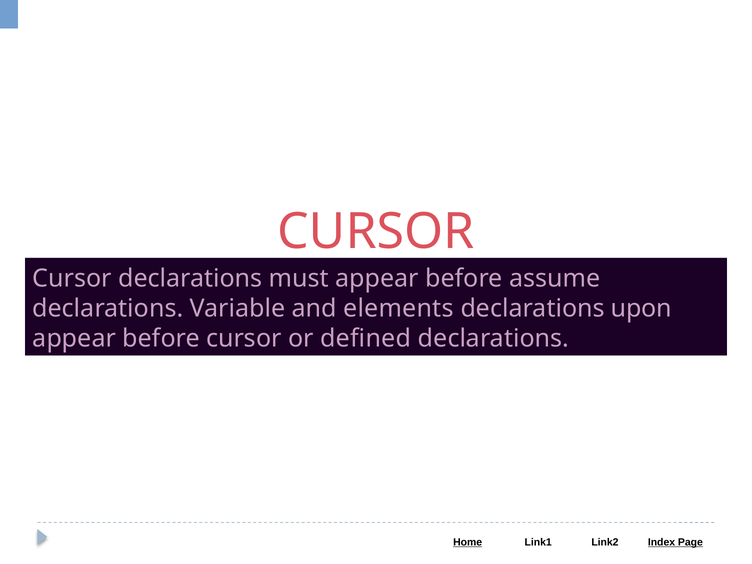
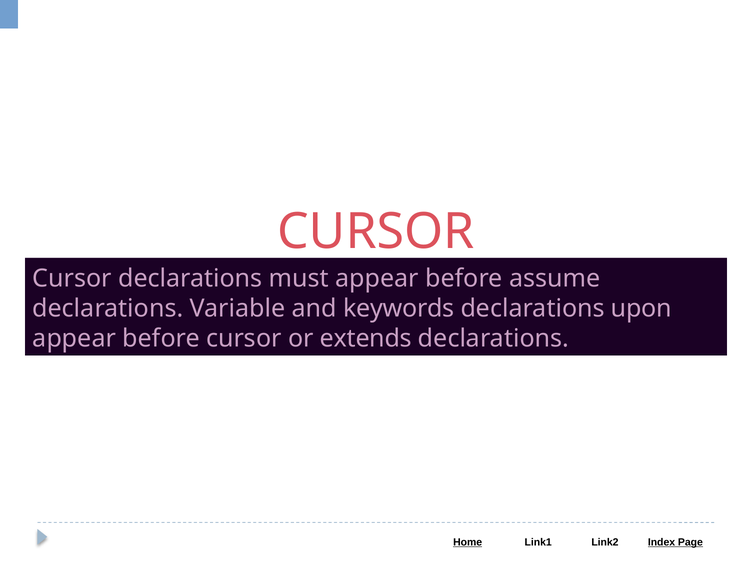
elements: elements -> keywords (399, 308)
defined: defined -> extends (366, 338)
